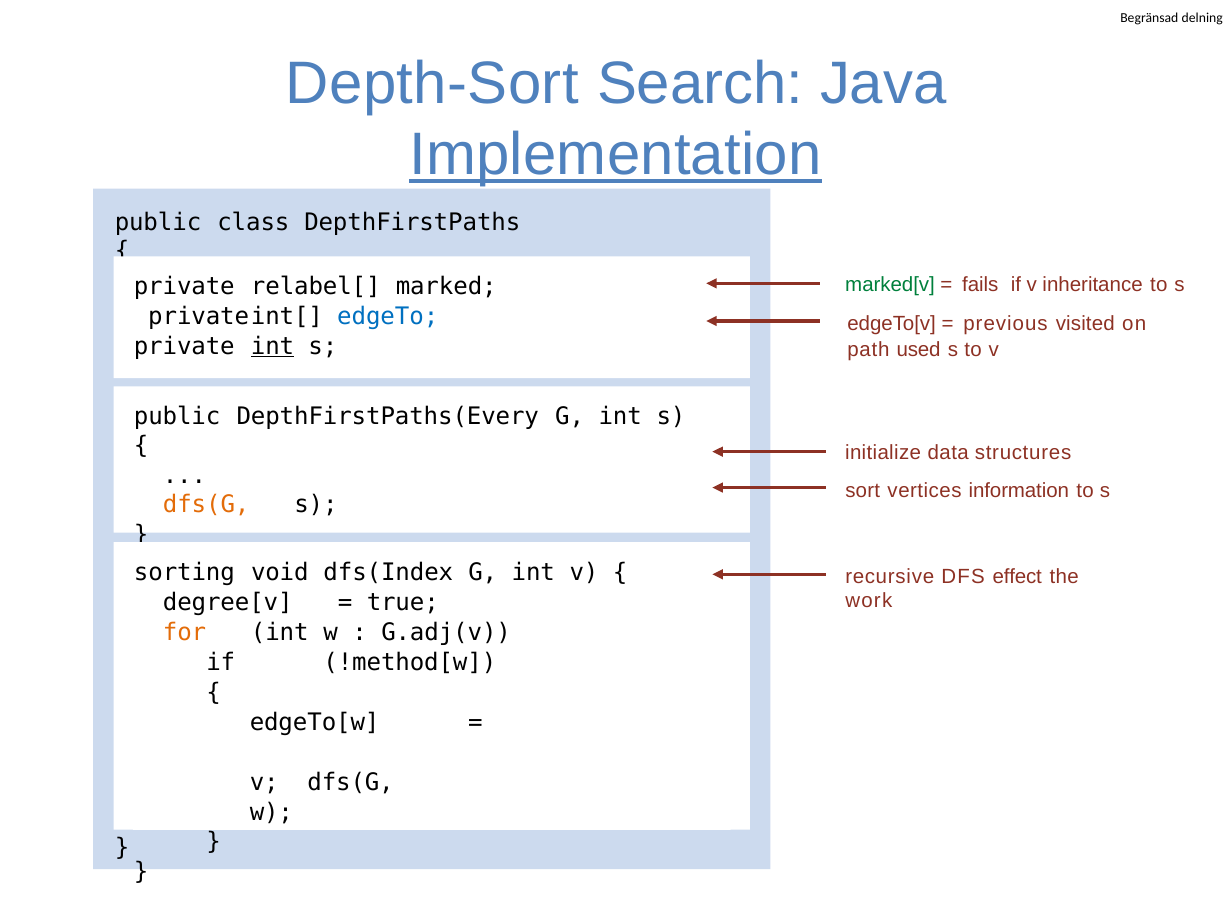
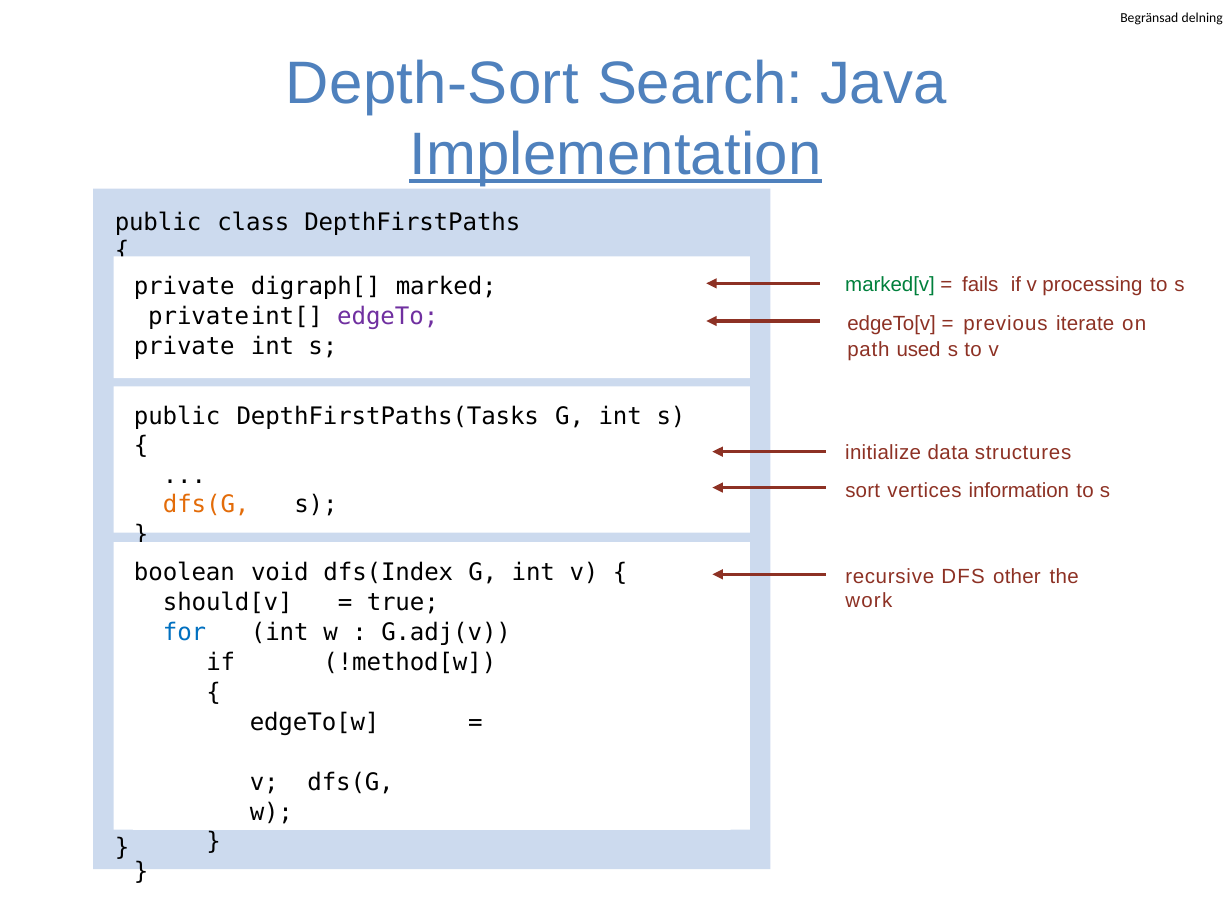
inheritance: inheritance -> processing (1093, 284)
relabel[: relabel[ -> digraph[ (316, 286)
edgeTo colour: blue -> purple (388, 316)
visited: visited -> iterate (1085, 323)
int underline: present -> none (273, 346)
DepthFirstPaths(Every: DepthFirstPaths(Every -> DepthFirstPaths(Tasks (388, 416)
sorting: sorting -> boolean (184, 573)
effect: effect -> other (1017, 576)
degree[v: degree[v -> should[v (228, 603)
for colour: orange -> blue (185, 633)
